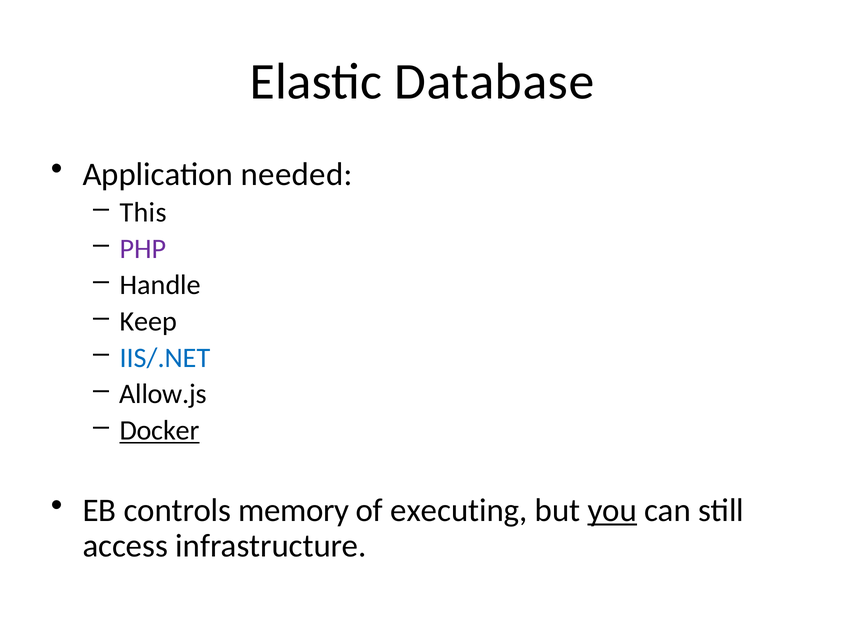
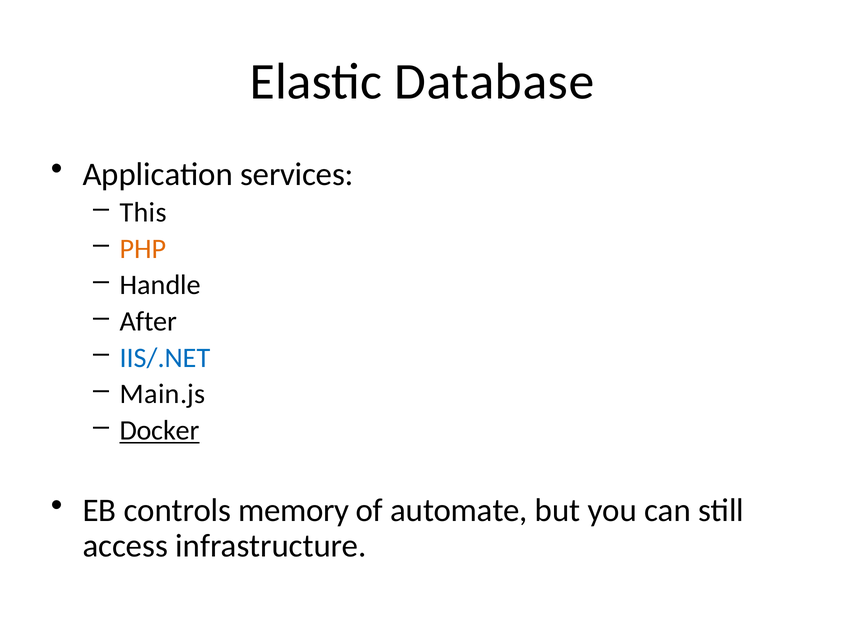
needed: needed -> services (297, 174)
PHP colour: purple -> orange (143, 249)
Keep: Keep -> After (148, 322)
Allow.js: Allow.js -> Main.js (163, 395)
executing: executing -> automate (459, 511)
you underline: present -> none (612, 511)
